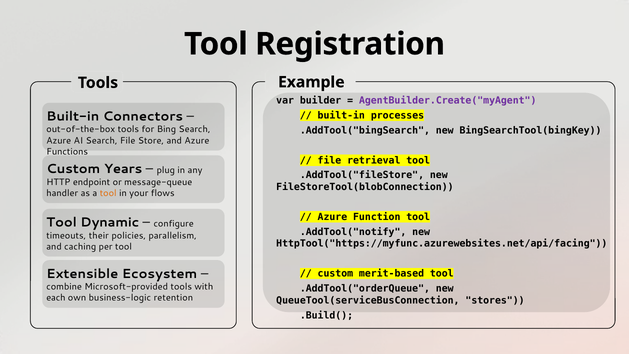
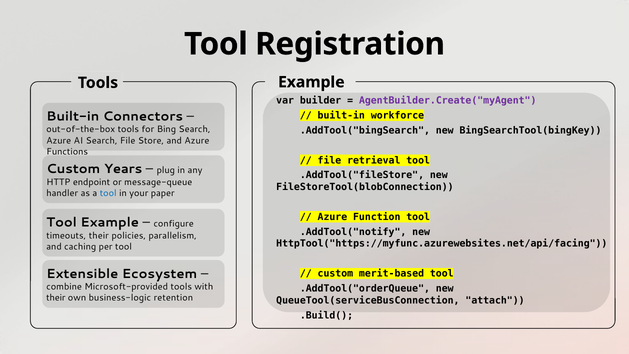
processes: processes -> workforce (397, 115)
tool colour: orange -> blue (108, 193)
flows: flows -> paper (163, 193)
Tool Dynamic: Dynamic -> Example (110, 222)
each: each -> their (56, 298)
stores: stores -> attach (495, 300)
